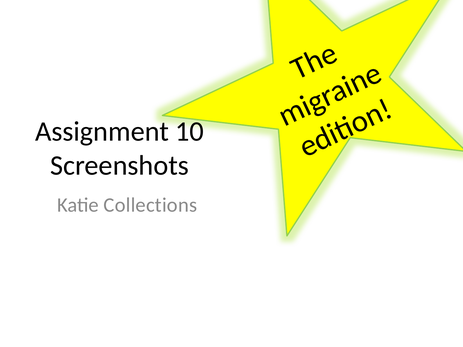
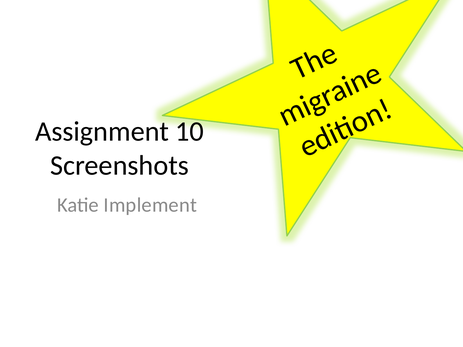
Collections: Collections -> Implement (150, 205)
